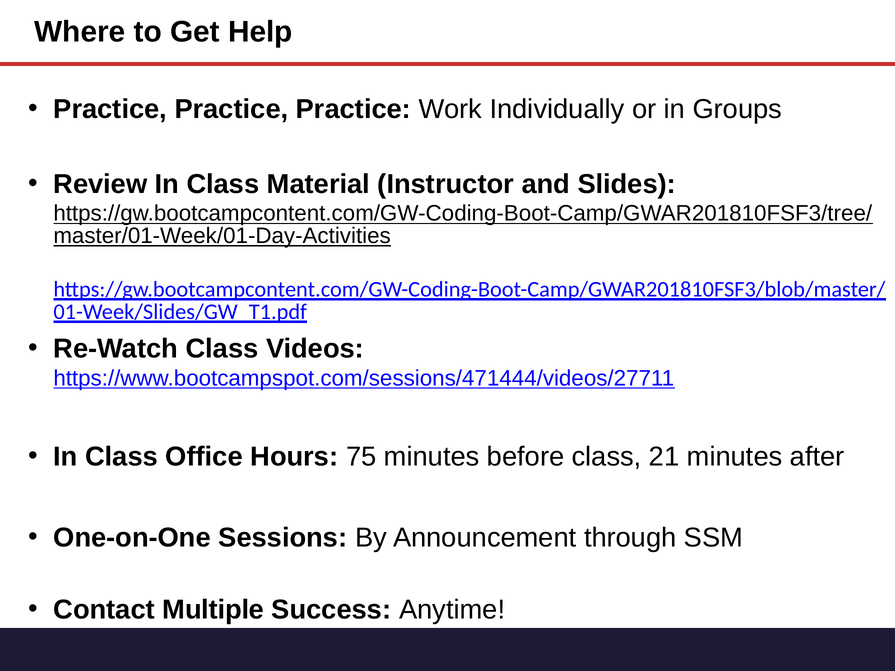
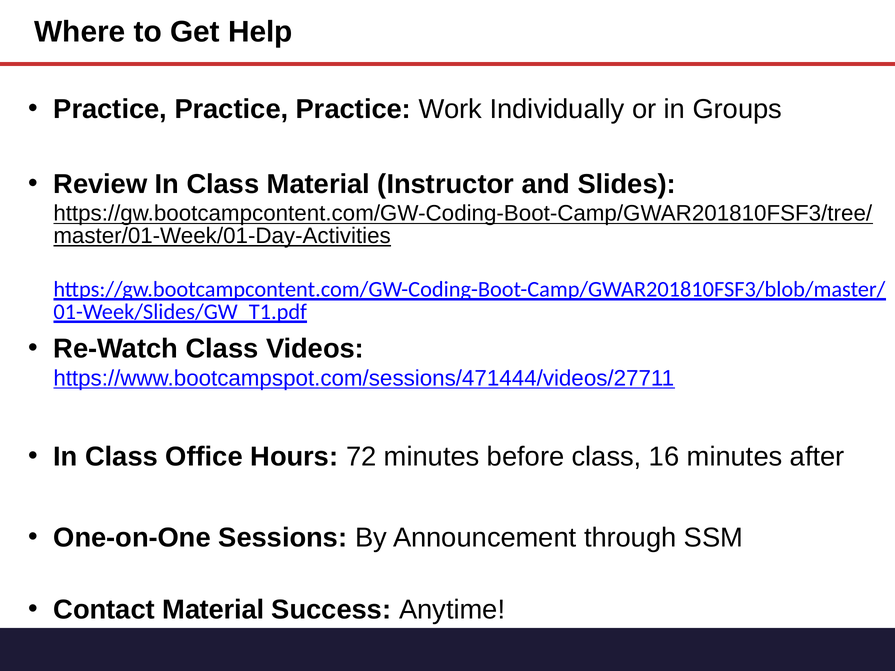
75: 75 -> 72 (361, 457)
21: 21 -> 16 (664, 457)
Contact Multiple: Multiple -> Material (213, 610)
